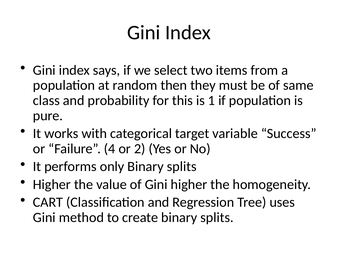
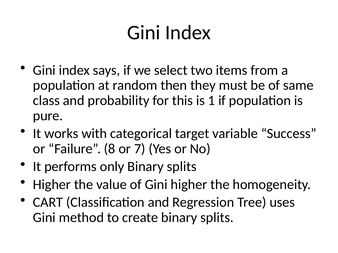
4: 4 -> 8 (110, 149)
2: 2 -> 7 (140, 149)
